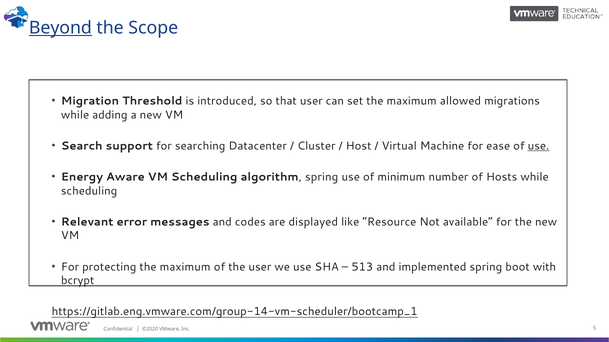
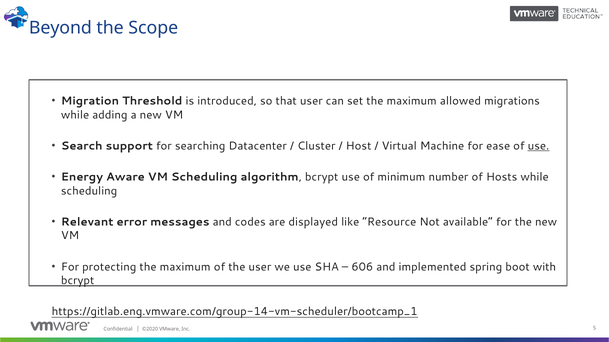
Beyond underline: present -> none (60, 28)
algorithm spring: spring -> bcrypt (322, 177)
513: 513 -> 606 (362, 267)
